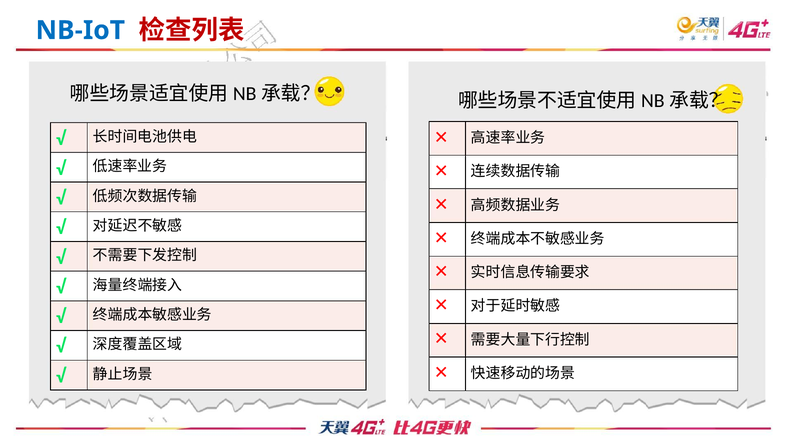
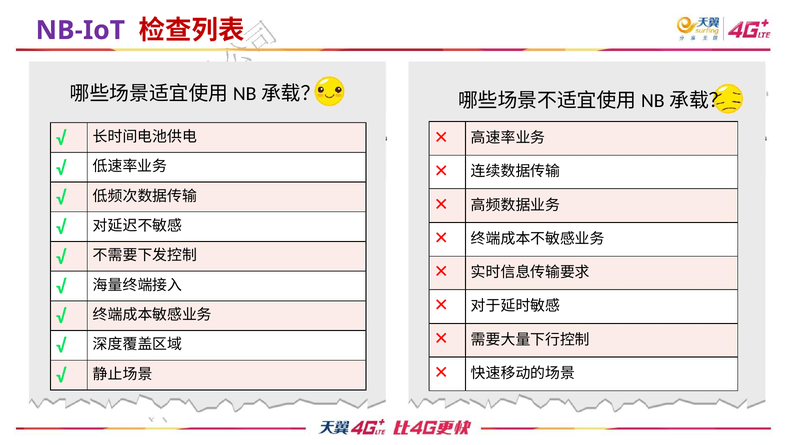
NB-IoT colour: blue -> purple (80, 30)
